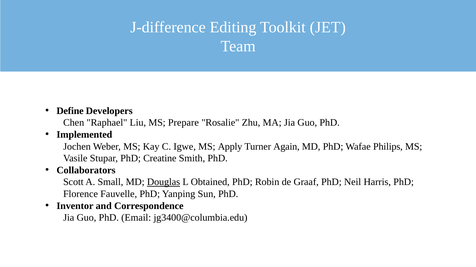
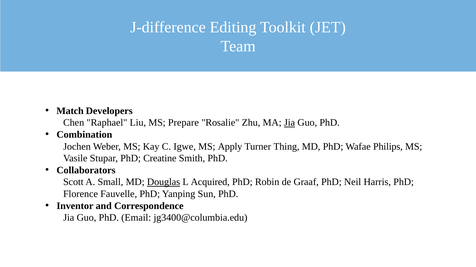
Define: Define -> Match (70, 111)
Jia underline: none -> present (289, 123)
Implemented: Implemented -> Combination (84, 135)
Again: Again -> Thing (286, 147)
Obtained: Obtained -> Acquired (210, 183)
